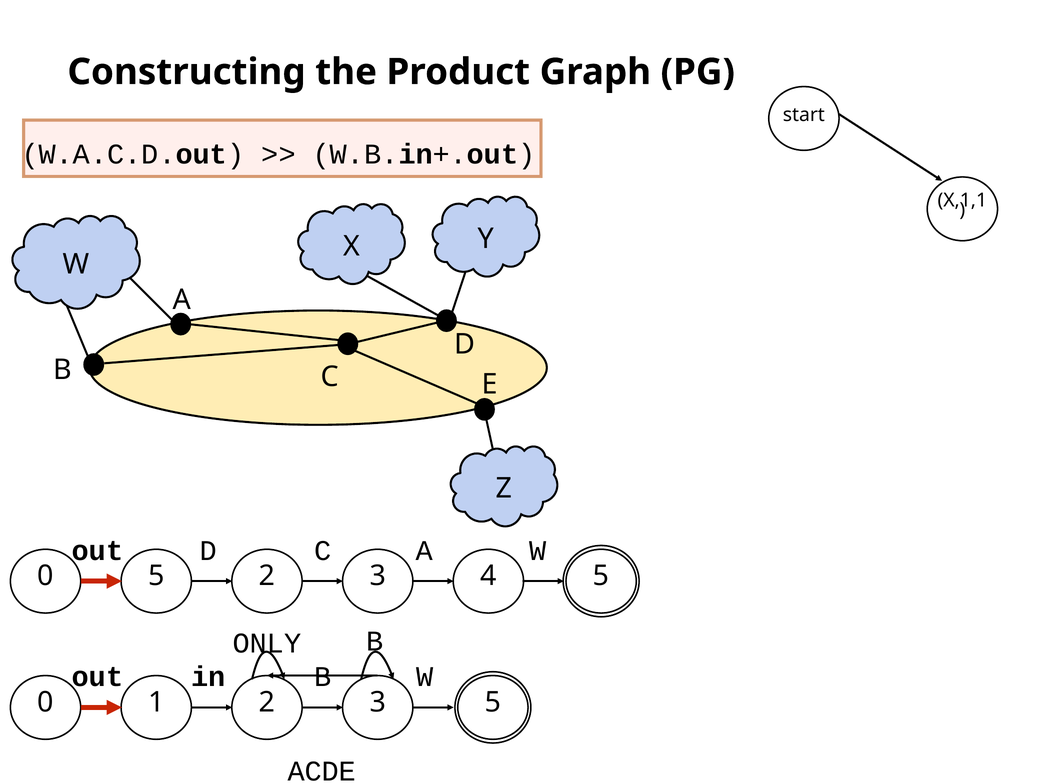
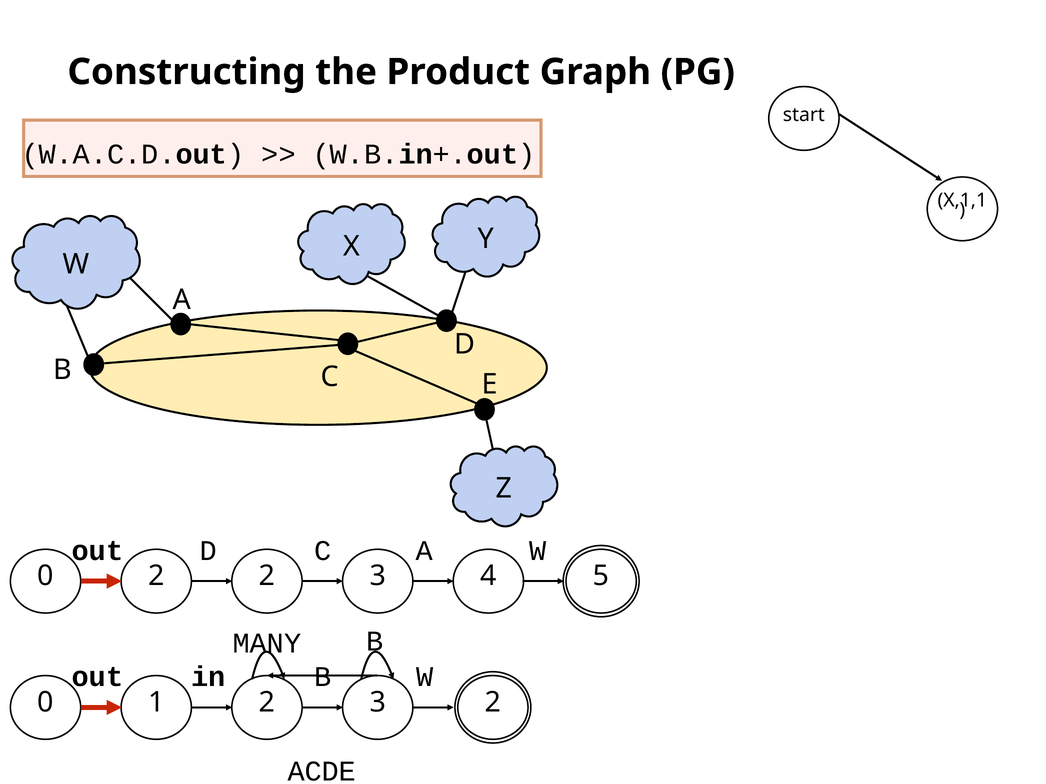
0 5: 5 -> 2 (156, 576)
ONLY: ONLY -> MANY (267, 644)
3 5: 5 -> 2 (493, 703)
